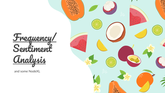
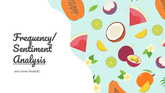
Frequency/ underline: present -> none (35, 38)
